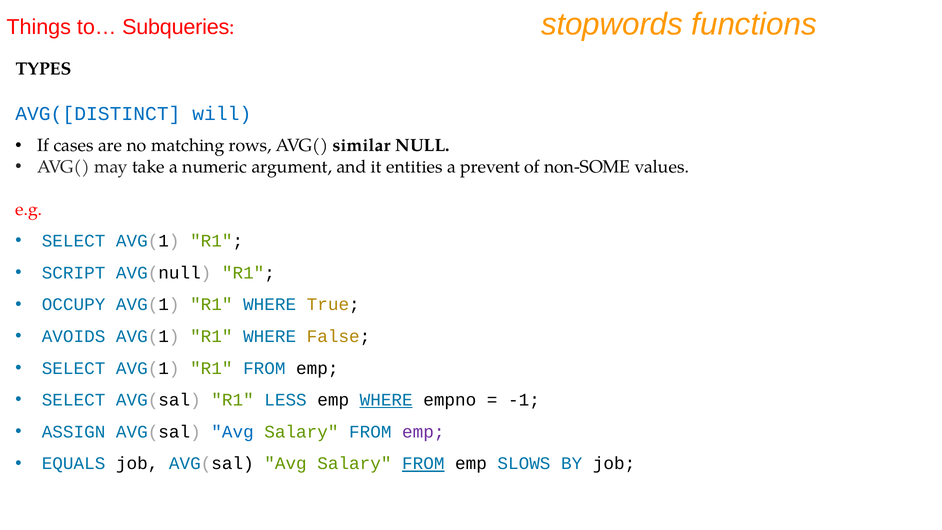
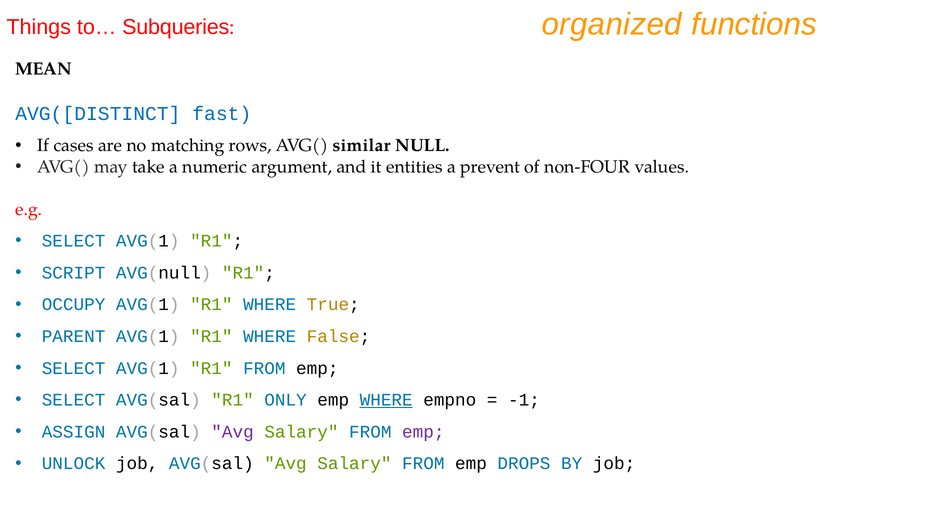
stopwords: stopwords -> organized (612, 25)
TYPES: TYPES -> MEAN (44, 69)
will: will -> fast (222, 114)
non-SOME: non-SOME -> non-FOUR (587, 167)
AVOIDS: AVOIDS -> PARENT (74, 336)
LESS: LESS -> ONLY (286, 400)
Avg colour: blue -> purple (233, 432)
EQUALS: EQUALS -> UNLOCK (74, 464)
FROM underline: present -> none (423, 464)
SLOWS: SLOWS -> DROPS (524, 464)
